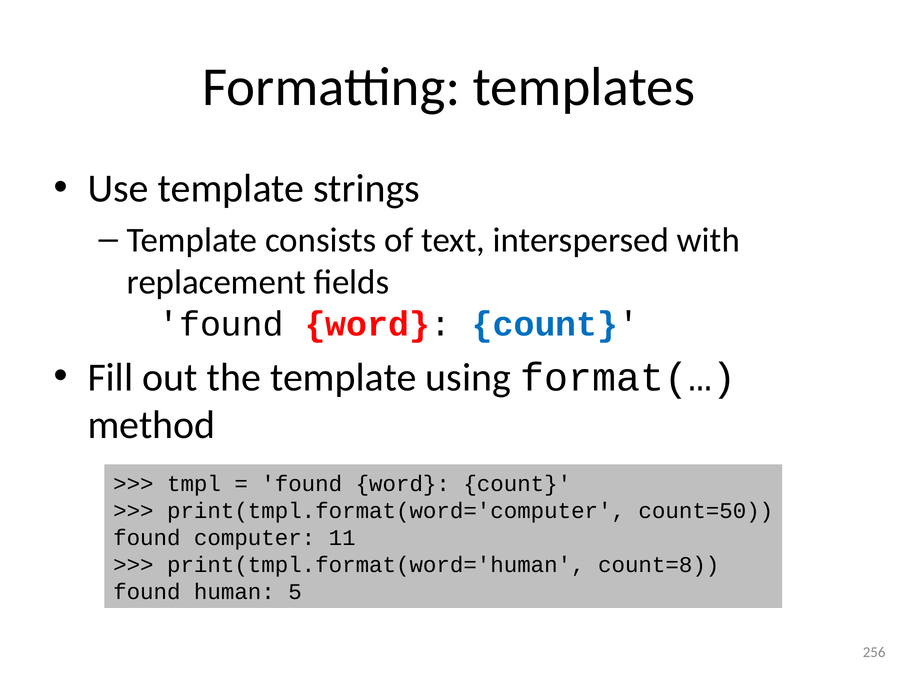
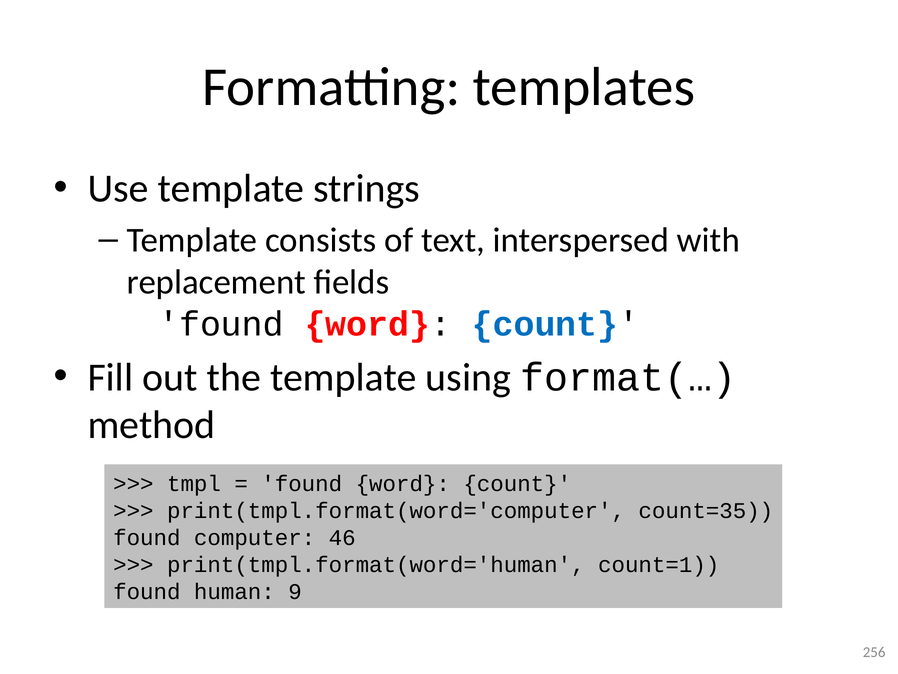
count=50: count=50 -> count=35 (706, 510)
11: 11 -> 46 (342, 537)
count=8: count=8 -> count=1 (659, 564)
5: 5 -> 9 (295, 591)
